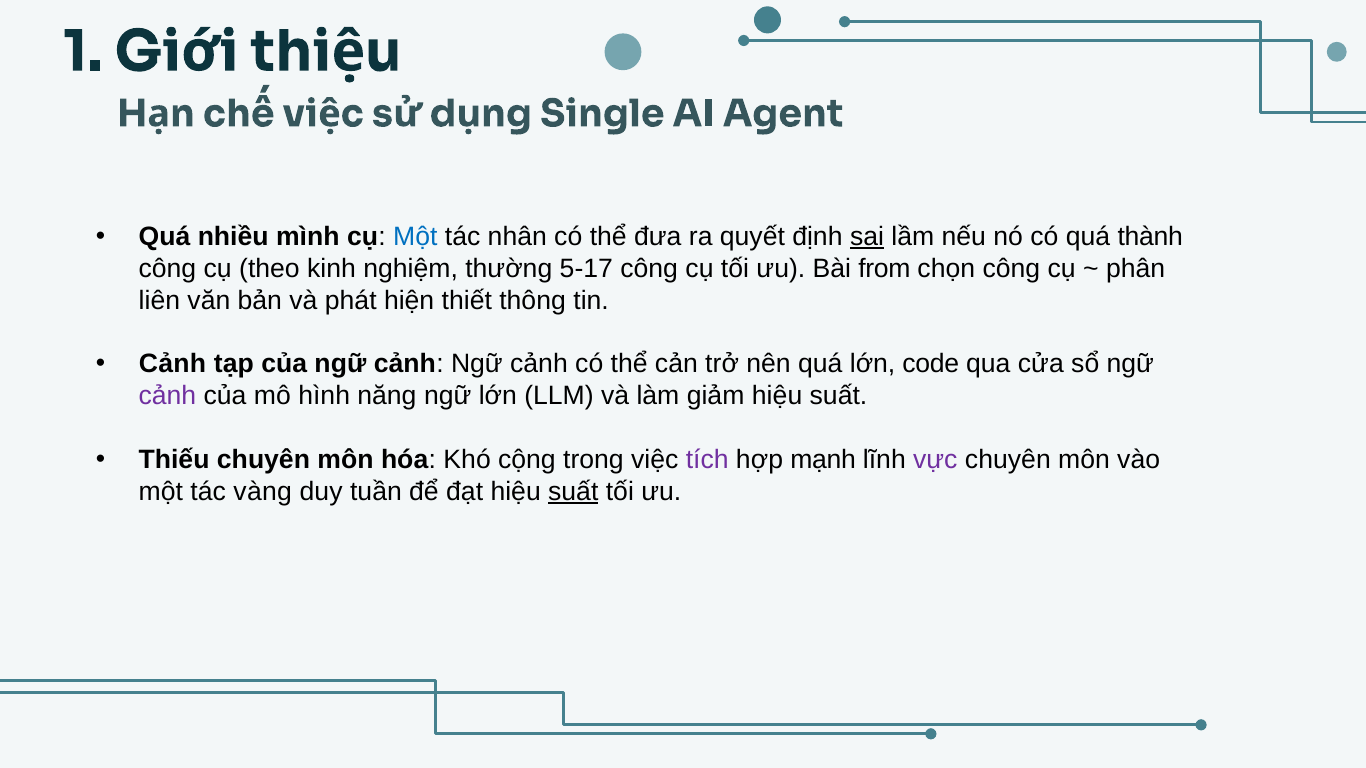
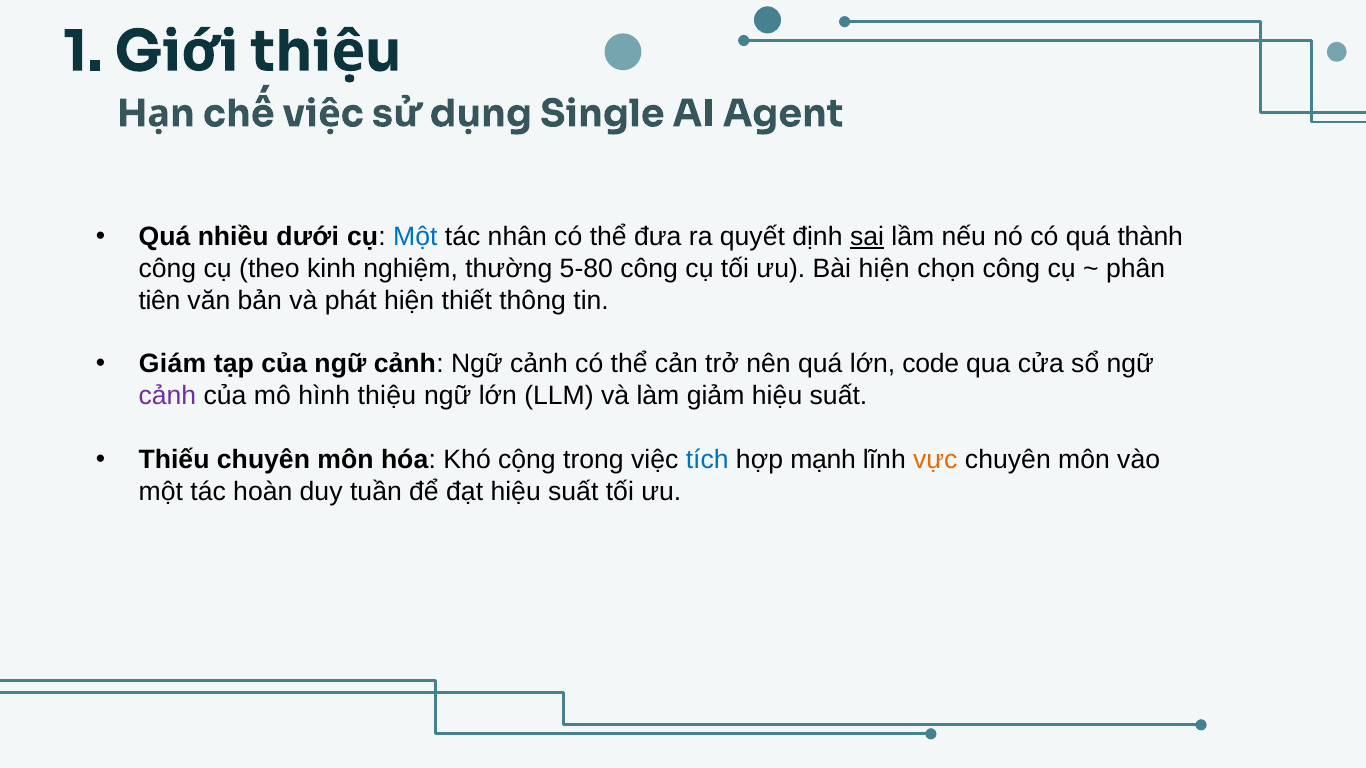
mình: mình -> dưới (308, 237)
5-17: 5-17 -> 5-80 (586, 269)
Bài from: from -> hiện (884, 269)
liên: liên -> tiên (160, 301)
Cảnh: Cảnh -> Giám (173, 364)
năng: năng -> thiệu (387, 396)
tích colour: purple -> blue (707, 460)
vực colour: purple -> orange (935, 460)
vàng: vàng -> hoàn (263, 492)
suất underline: present -> none (573, 492)
